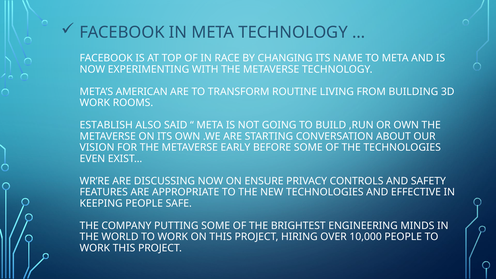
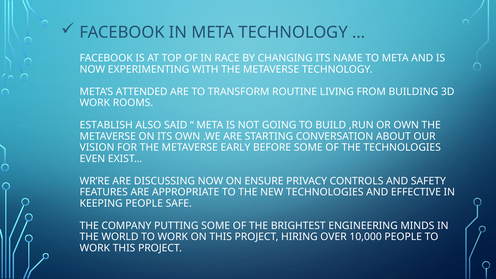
AMERICAN: AMERICAN -> ATTENDED (142, 92)
